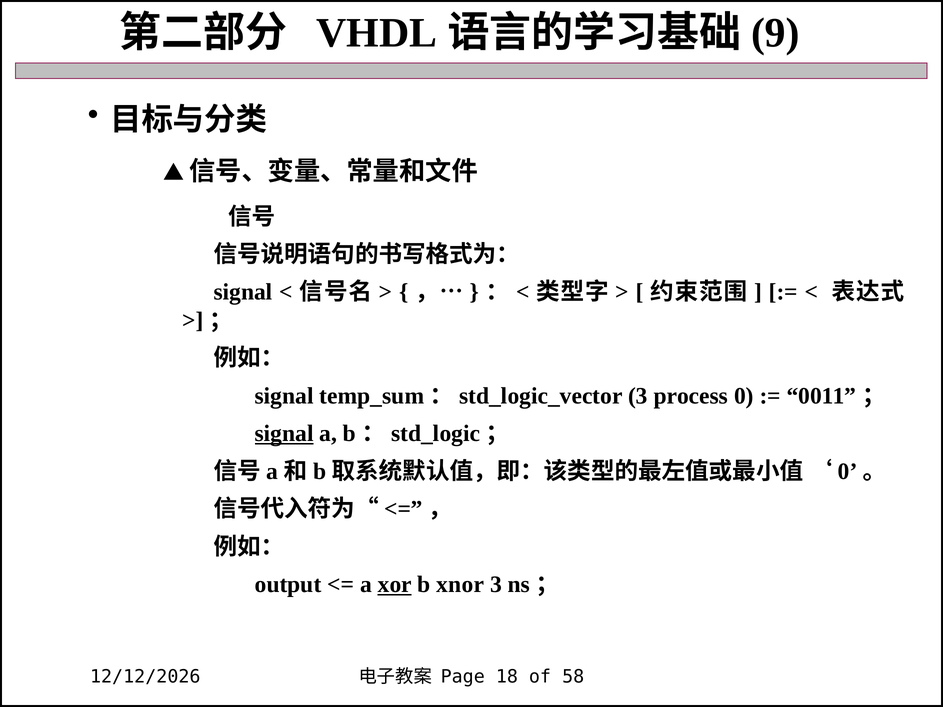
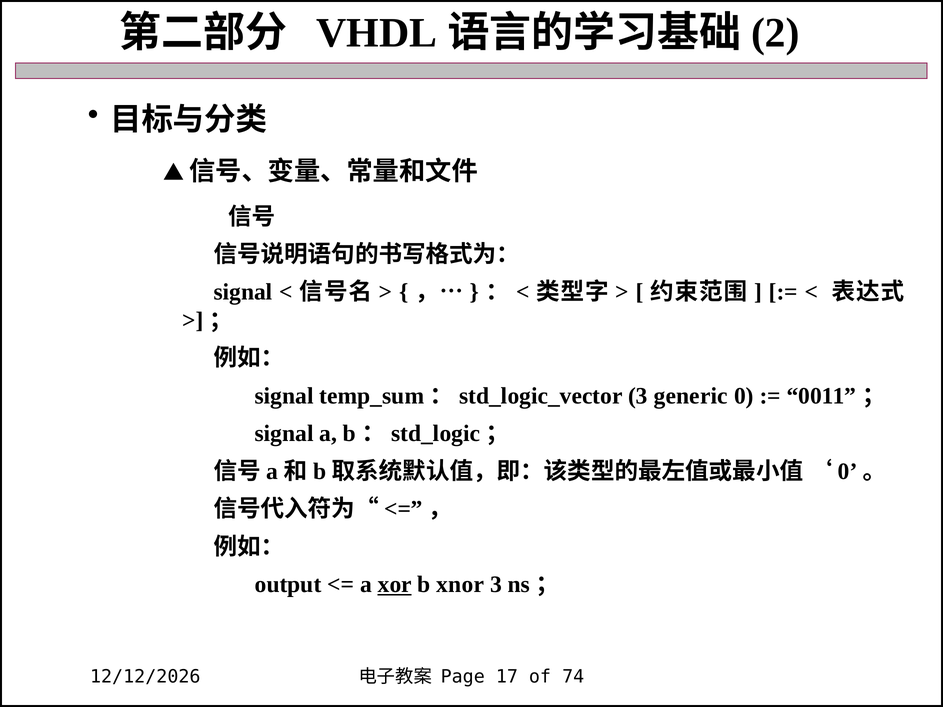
9: 9 -> 2 (775, 33)
process: process -> generic (691, 396)
signal underline: present -> none (284, 434)
18: 18 -> 17 (507, 677)
58: 58 -> 74 (573, 677)
